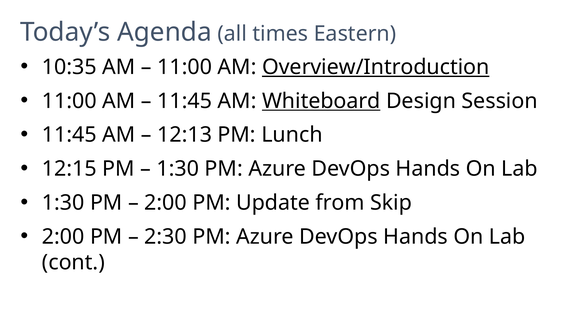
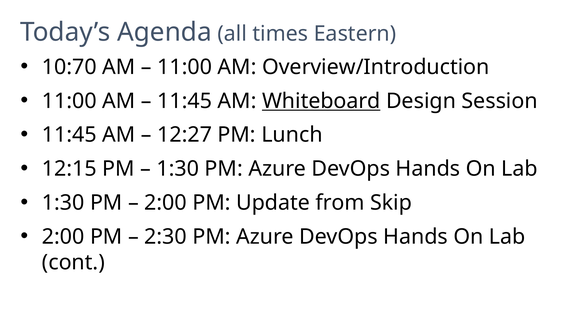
10:35: 10:35 -> 10:70 (69, 67)
Overview/Introduction underline: present -> none (376, 67)
12:13: 12:13 -> 12:27 (185, 135)
